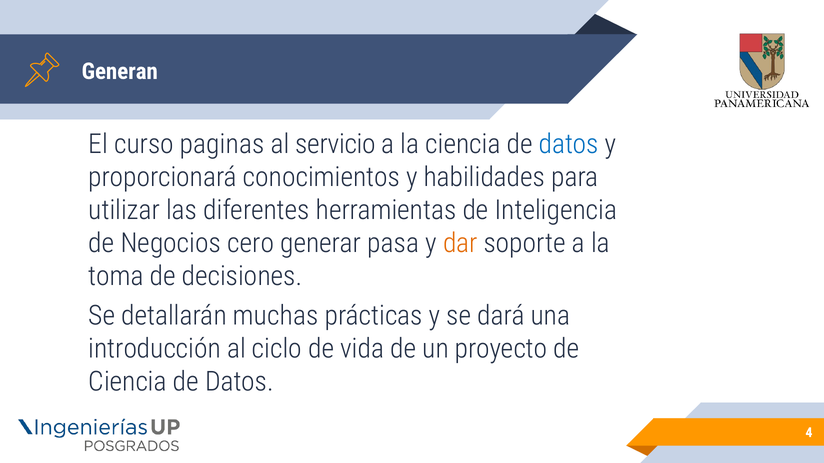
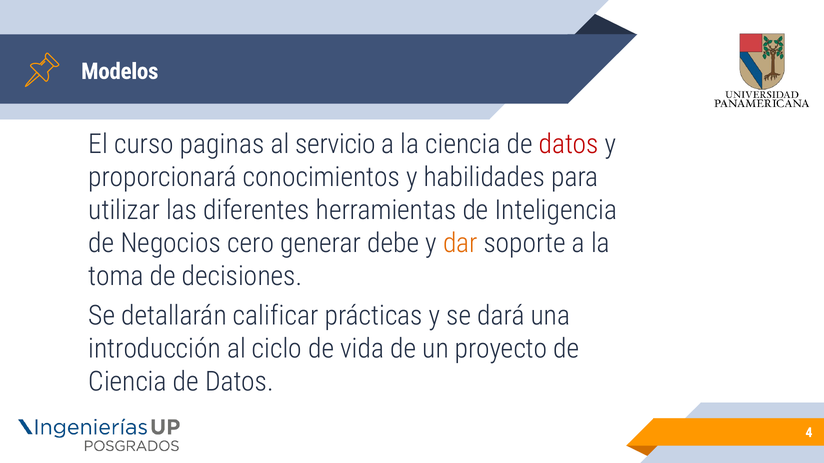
Generan: Generan -> Modelos (120, 71)
datos colour: blue -> red (569, 144)
pasa: pasa -> debe (393, 243)
muchas: muchas -> calificar (276, 316)
